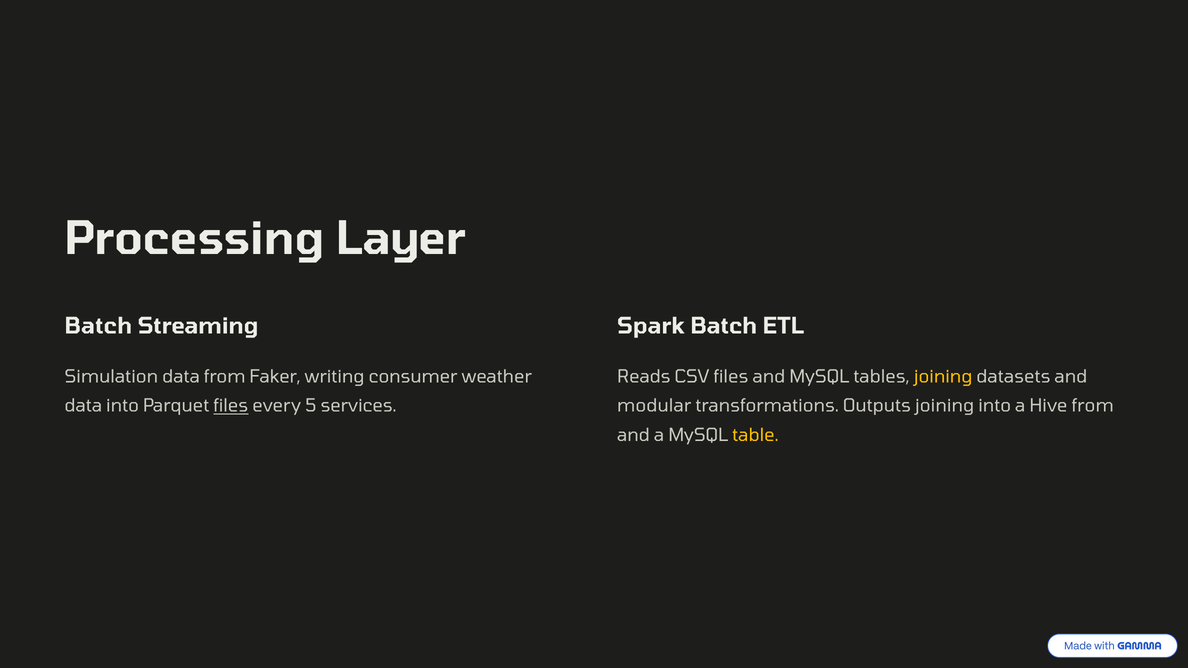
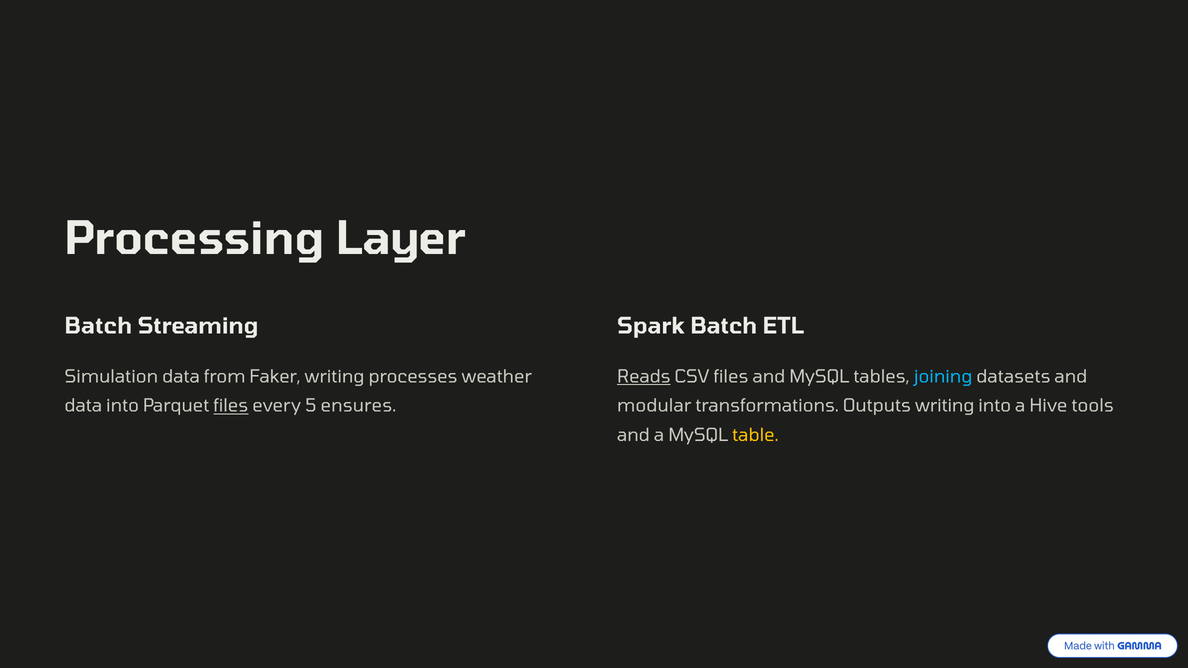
consumer: consumer -> processes (413, 377)
Reads underline: none -> present (644, 377)
joining colour: yellow -> light blue (943, 377)
services: services -> ensures (358, 406)
Outputs joining: joining -> writing (945, 406)
Hive from: from -> tools (1093, 406)
